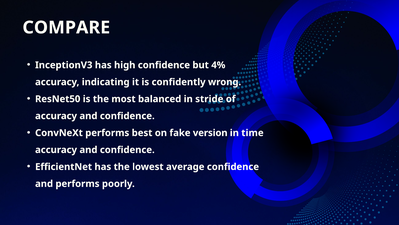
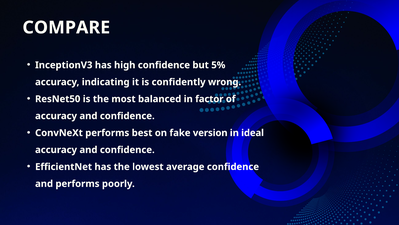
4%: 4% -> 5% (218, 65)
stride: stride -> factor (209, 99)
time: time -> ideal (253, 133)
